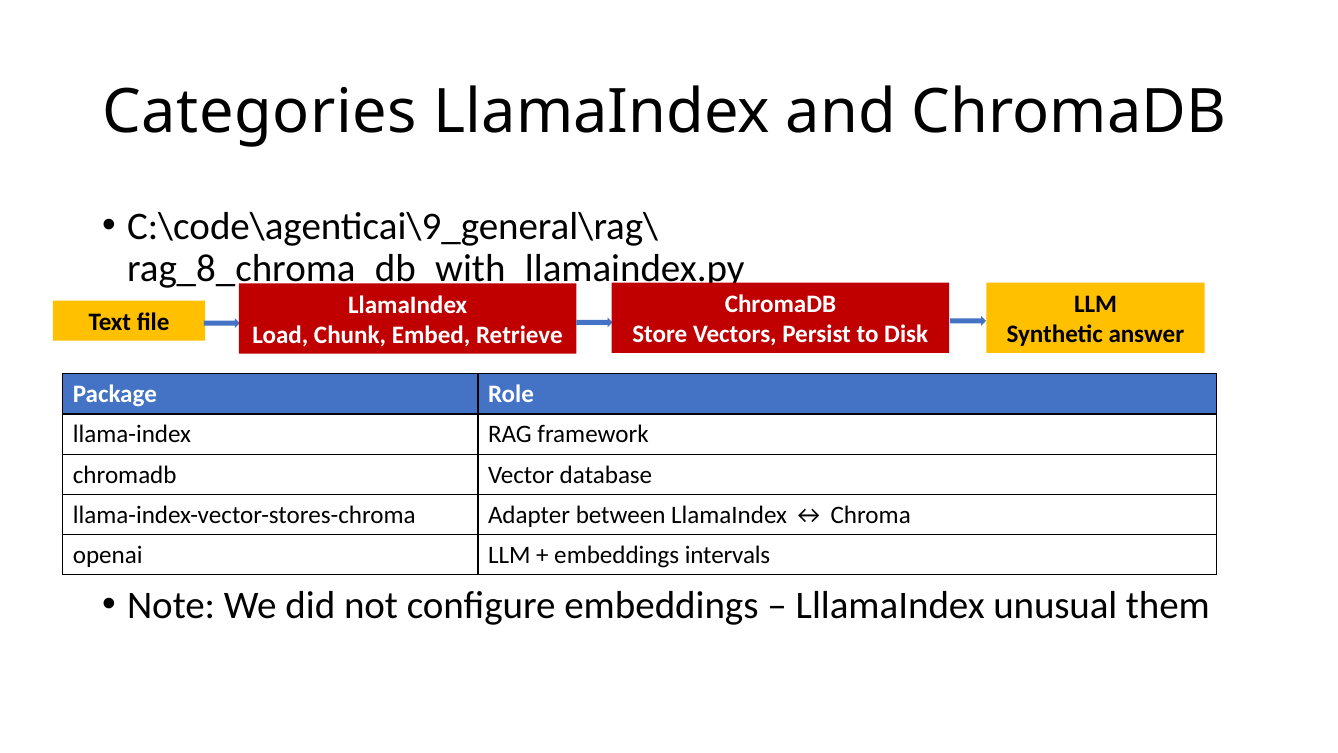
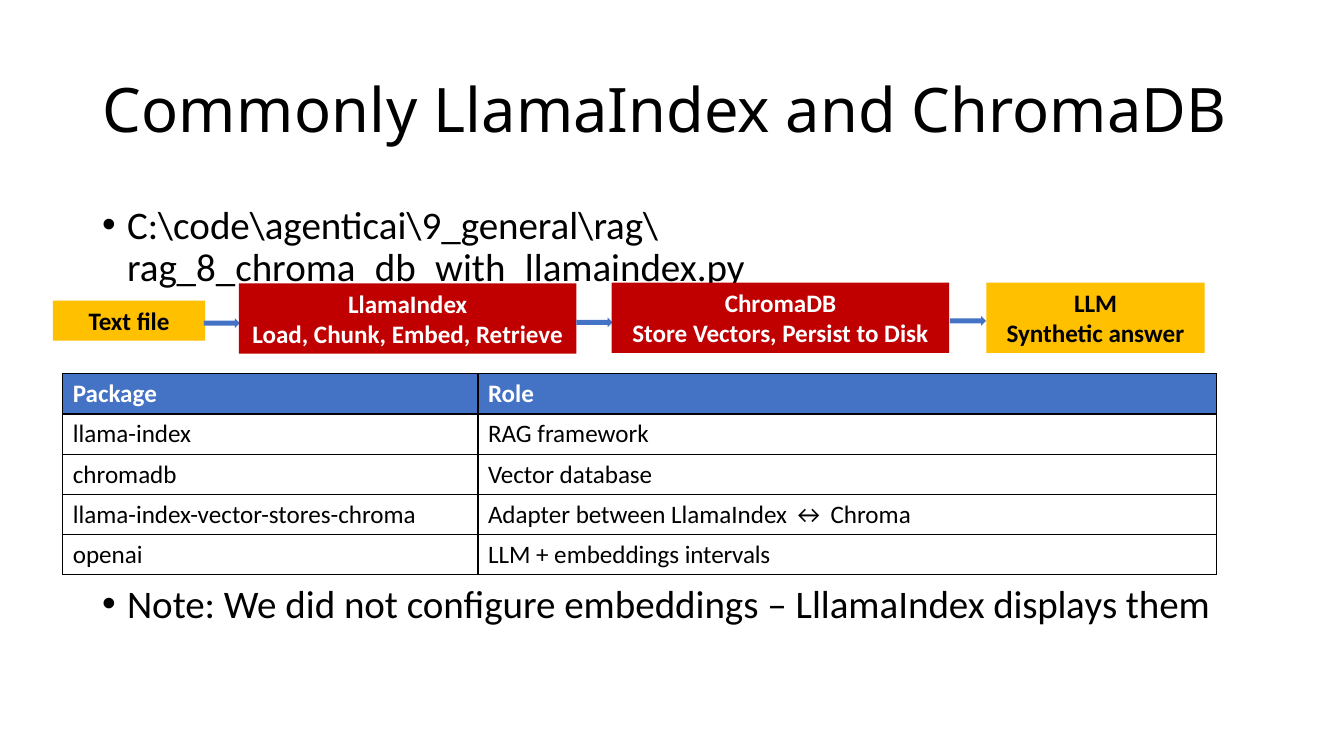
Categories: Categories -> Commonly (260, 112)
unusual: unusual -> displays (1055, 605)
